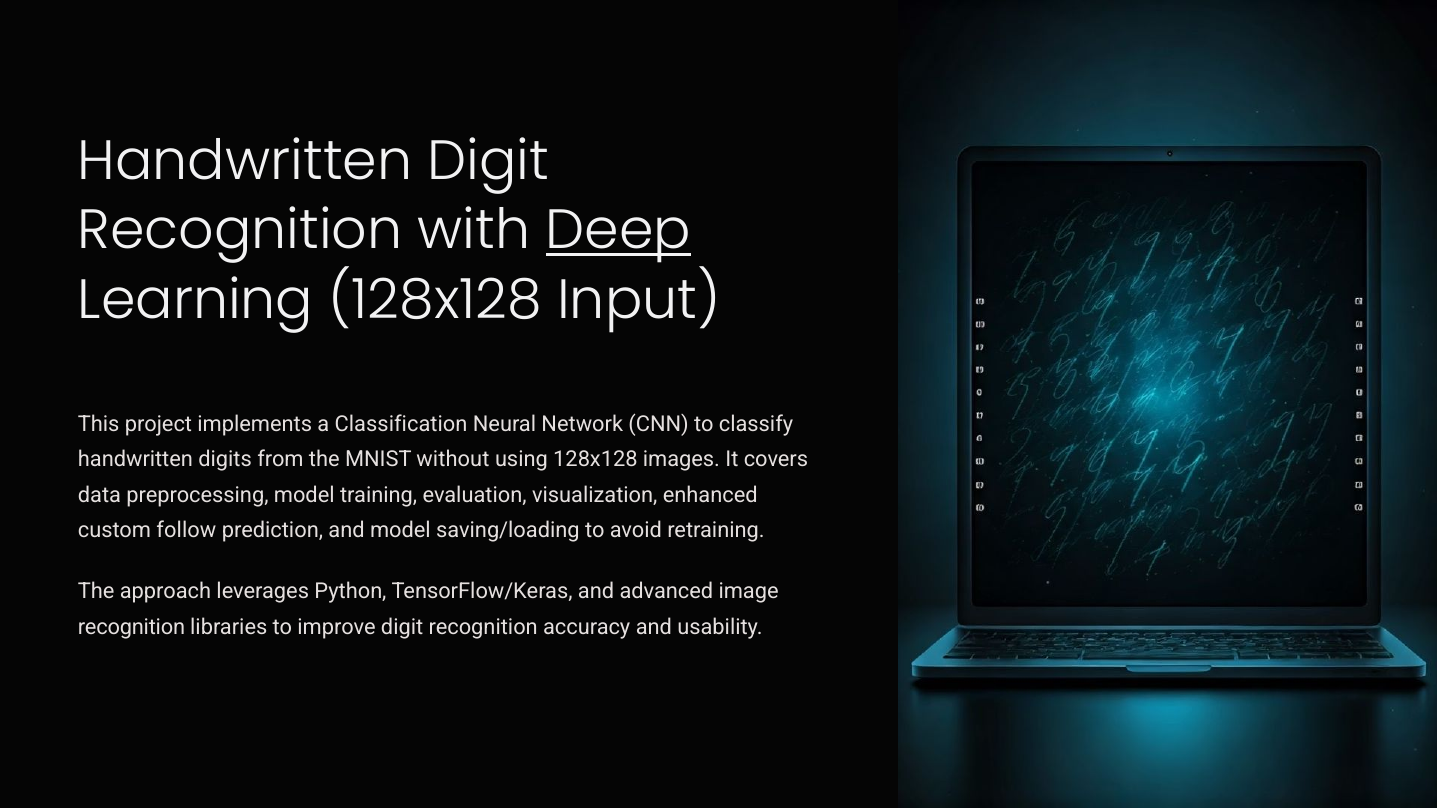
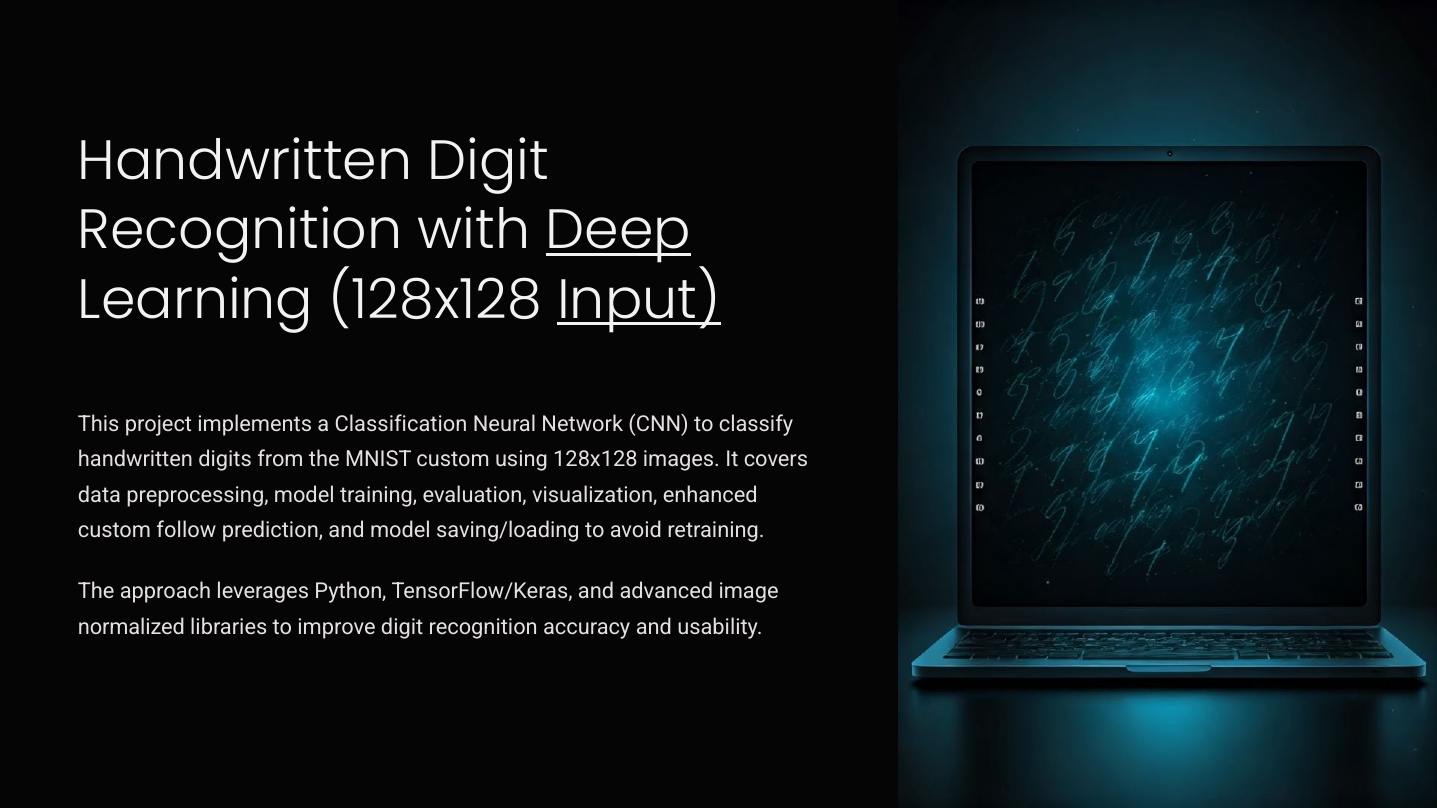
Input underline: none -> present (639, 300)
MNIST without: without -> custom (453, 460)
recognition: recognition -> normalized (131, 627)
